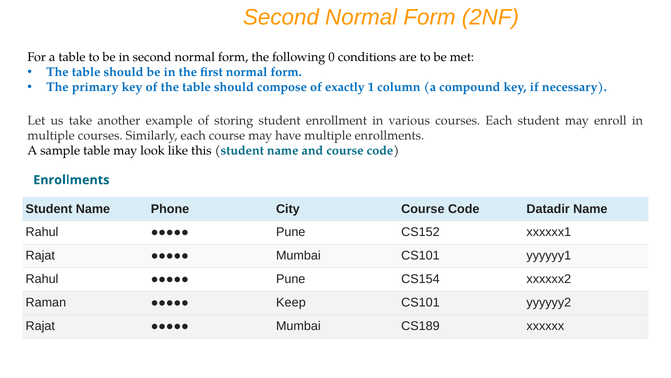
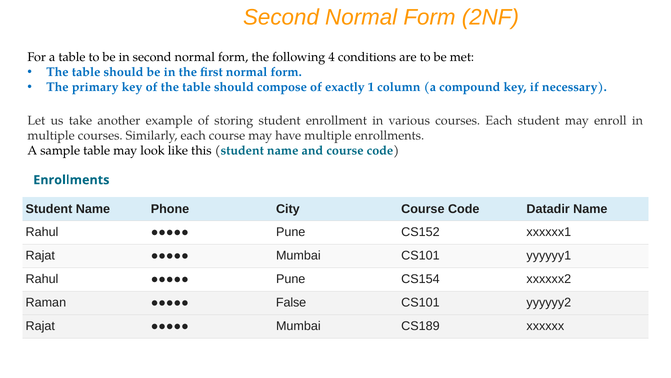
0: 0 -> 4 (332, 57)
Keep: Keep -> False (291, 302)
